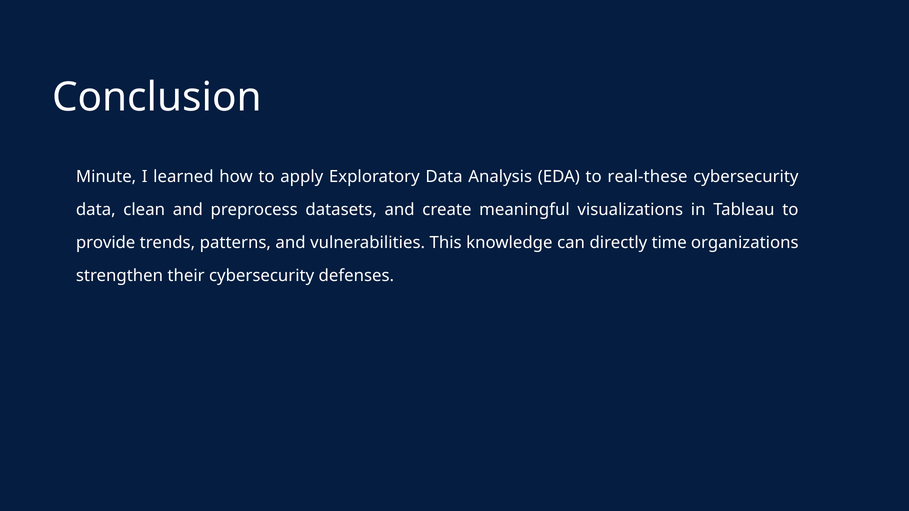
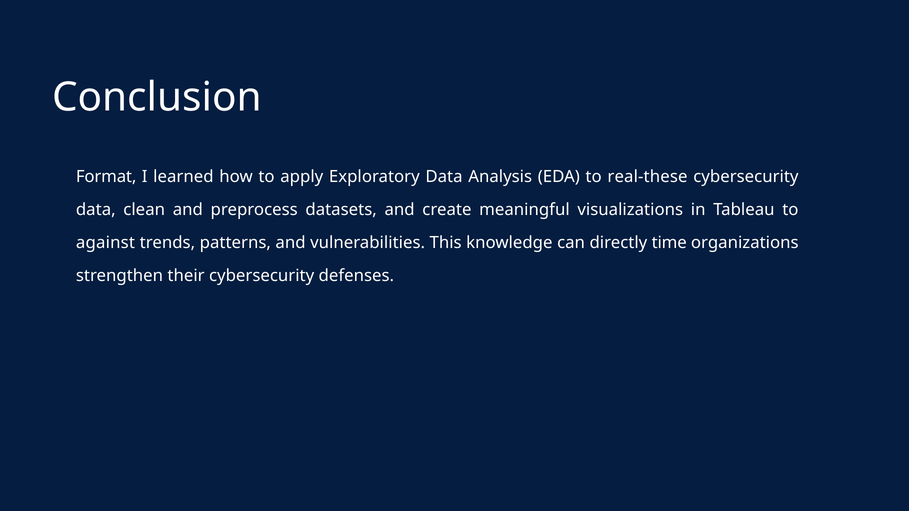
Minute: Minute -> Format (106, 177)
provide: provide -> against (105, 243)
